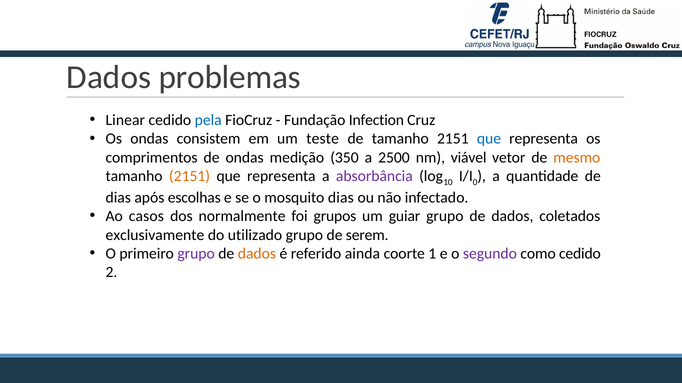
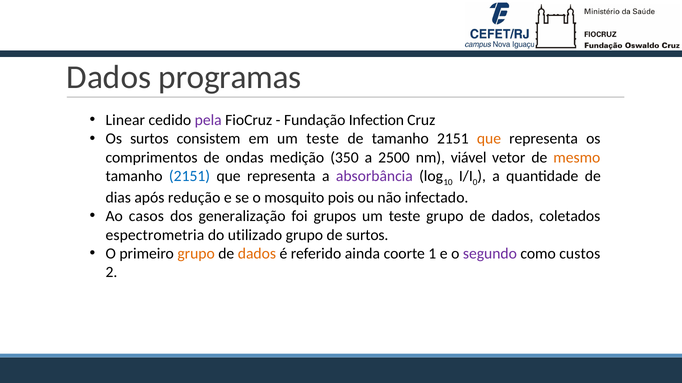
problemas: problemas -> programas (230, 77)
pela colour: blue -> purple (208, 120)
Os ondas: ondas -> surtos (149, 139)
que colour: blue -> orange (489, 139)
2151 colour: orange -> blue (190, 176)
escolhas: escolhas -> redução (194, 198)
mosquito dias: dias -> pois (341, 198)
normalmente: normalmente -> generalização (242, 216)
guiar: guiar -> teste (405, 216)
exclusivamente: exclusivamente -> espectrometria (155, 235)
de serem: serem -> surtos (367, 235)
grupo colour: purple -> orange (196, 254)
como cedido: cedido -> custos (580, 254)
